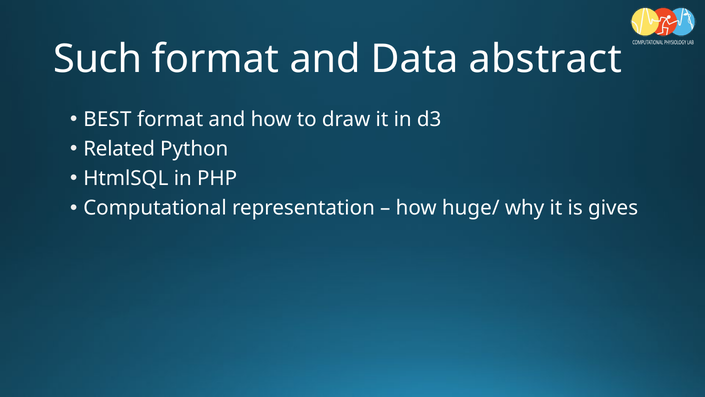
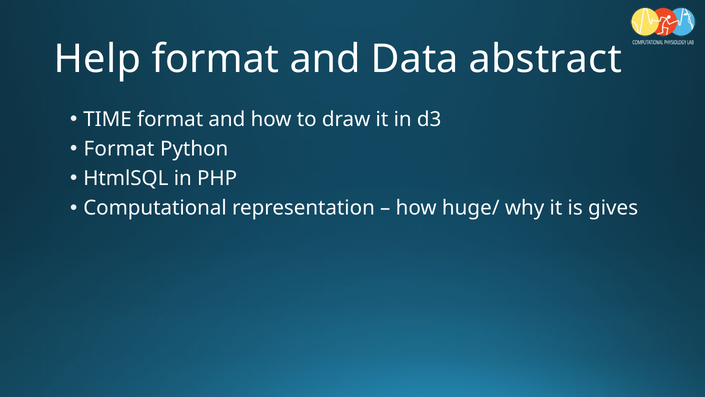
Such: Such -> Help (97, 59)
BEST: BEST -> TIME (108, 119)
Related: Related -> Format (119, 149)
